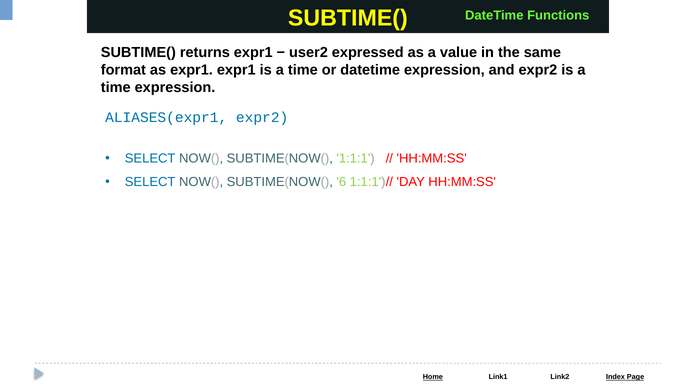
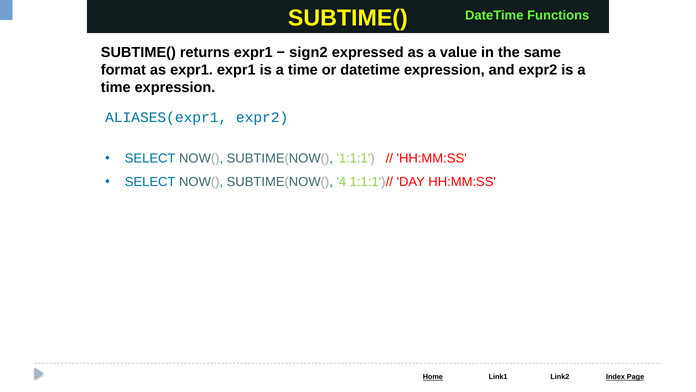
user2: user2 -> sign2 (308, 52)
6: 6 -> 4 (341, 182)
